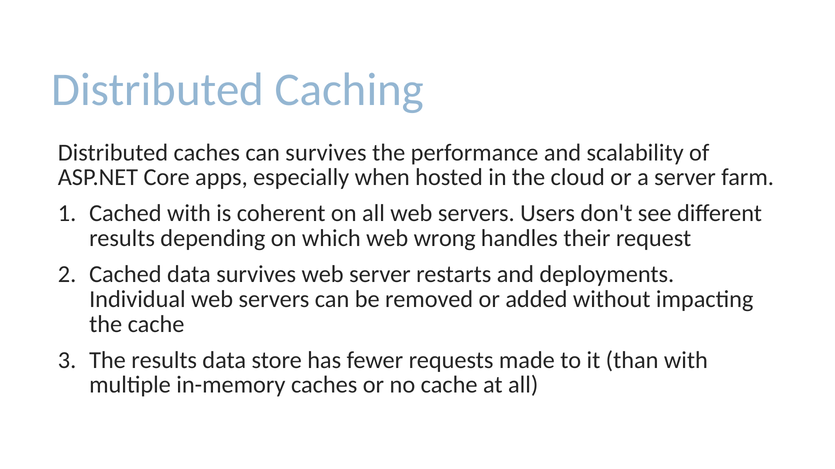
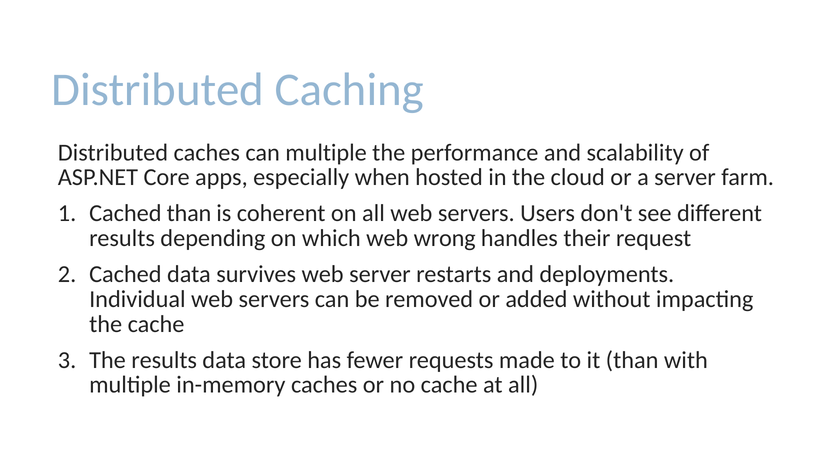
can survives: survives -> multiple (326, 153)
Cached with: with -> than (189, 214)
